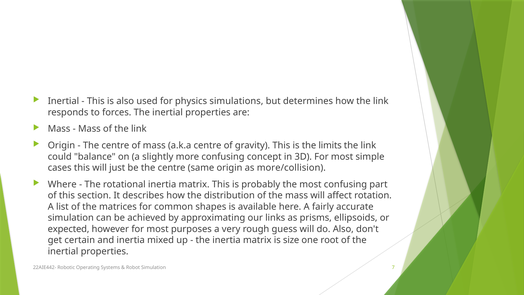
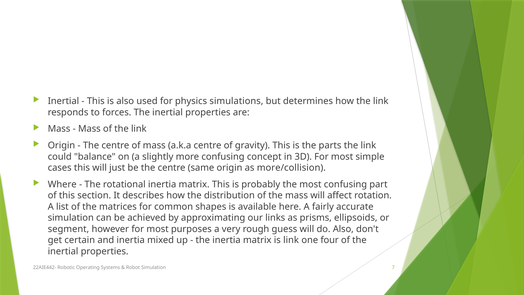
limits: limits -> parts (330, 145)
expected: expected -> segment (68, 229)
is size: size -> link (291, 240)
root: root -> four (330, 240)
